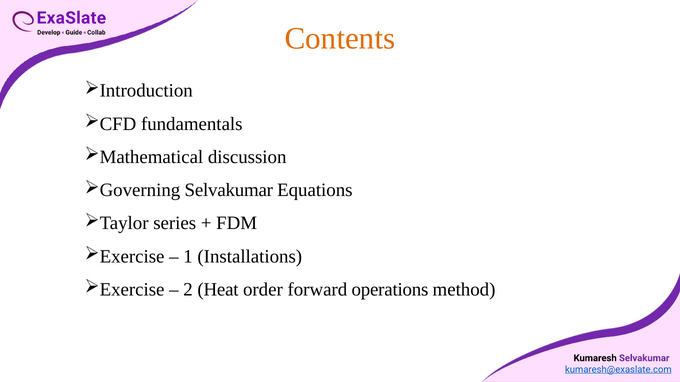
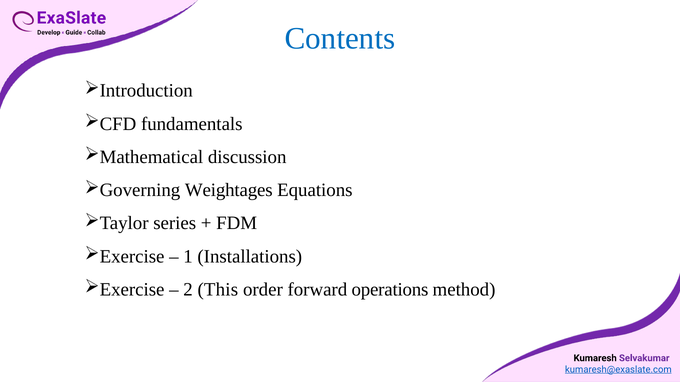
Contents colour: orange -> blue (340, 39)
Governing Selvakumar: Selvakumar -> Weightages (229, 190)
Heat: Heat -> This (218, 290)
